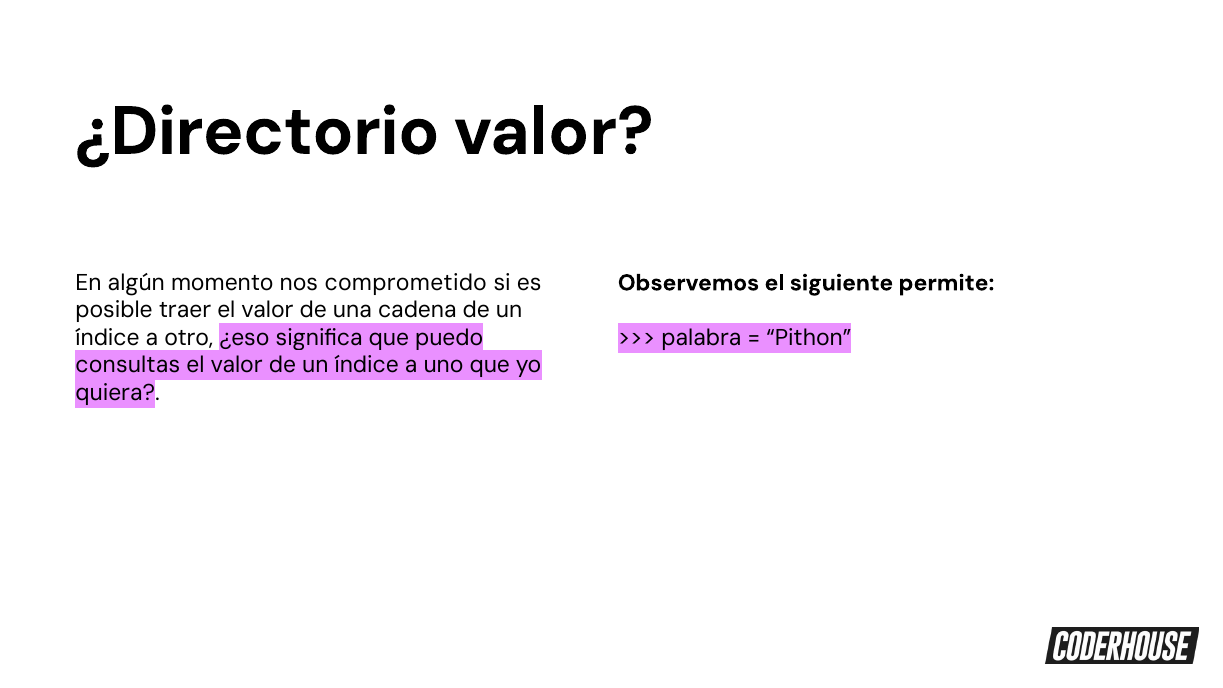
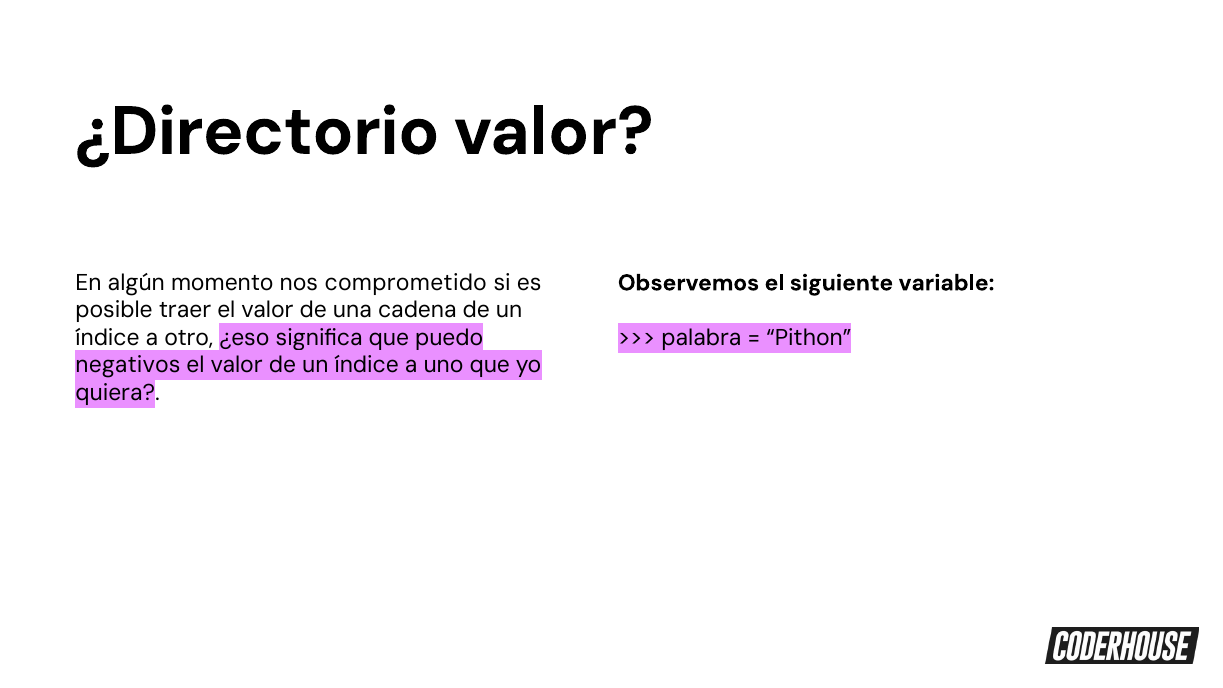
permite: permite -> variable (946, 283)
consultas: consultas -> negativos (128, 365)
